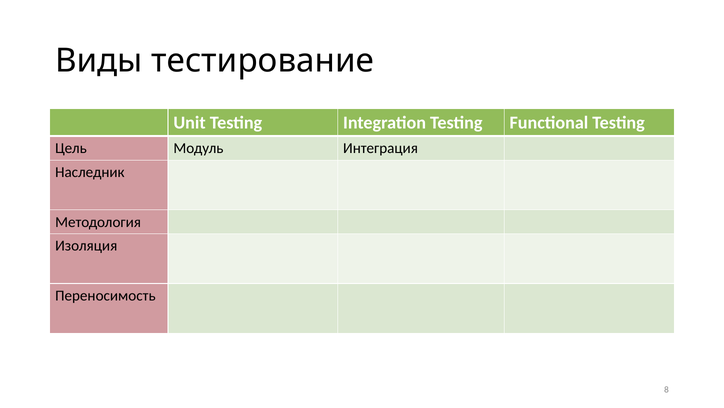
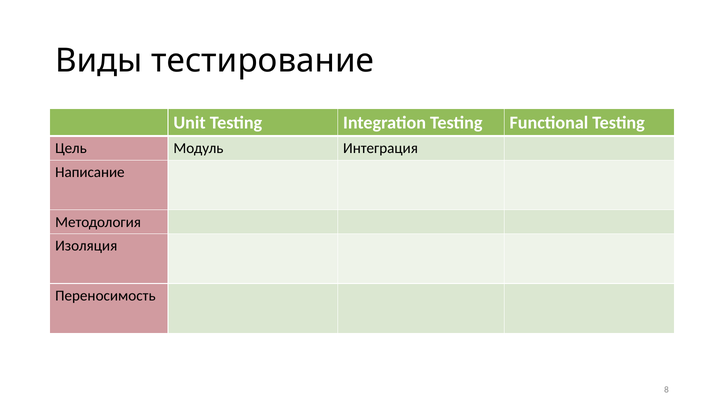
Наследник: Наследник -> Написание (90, 172)
